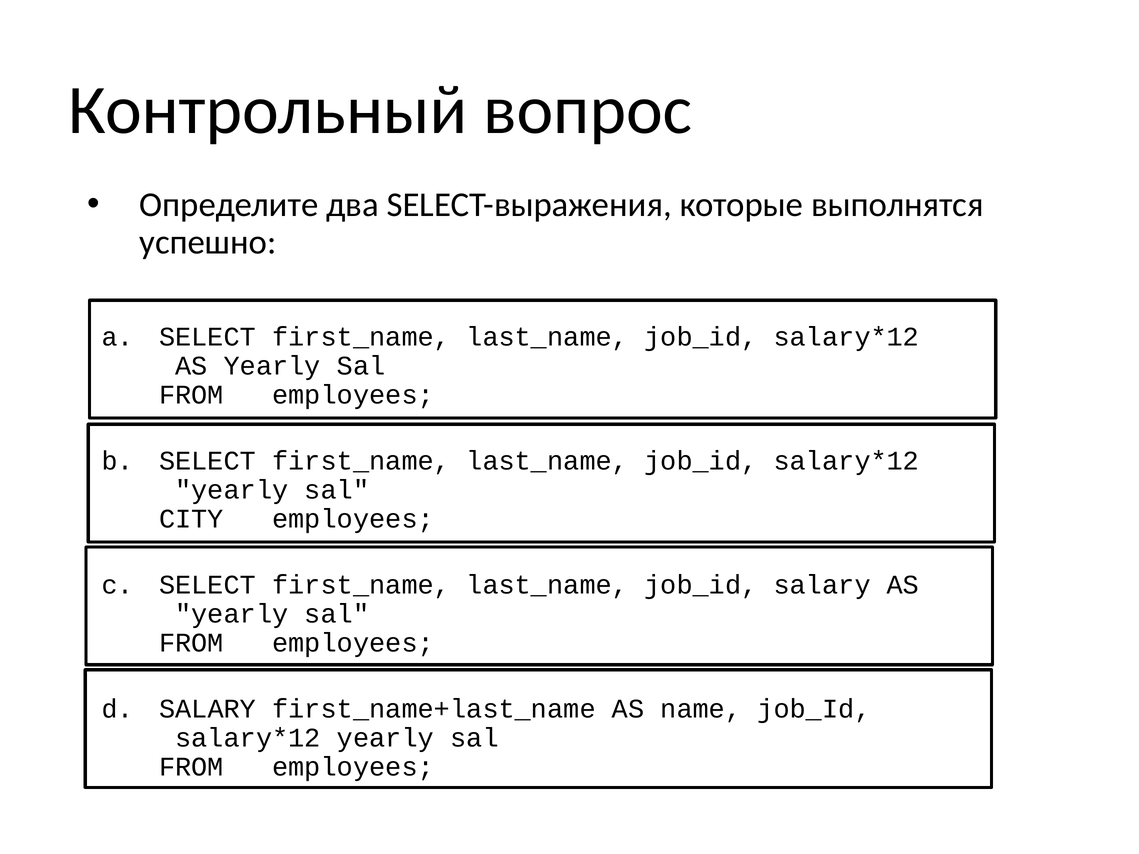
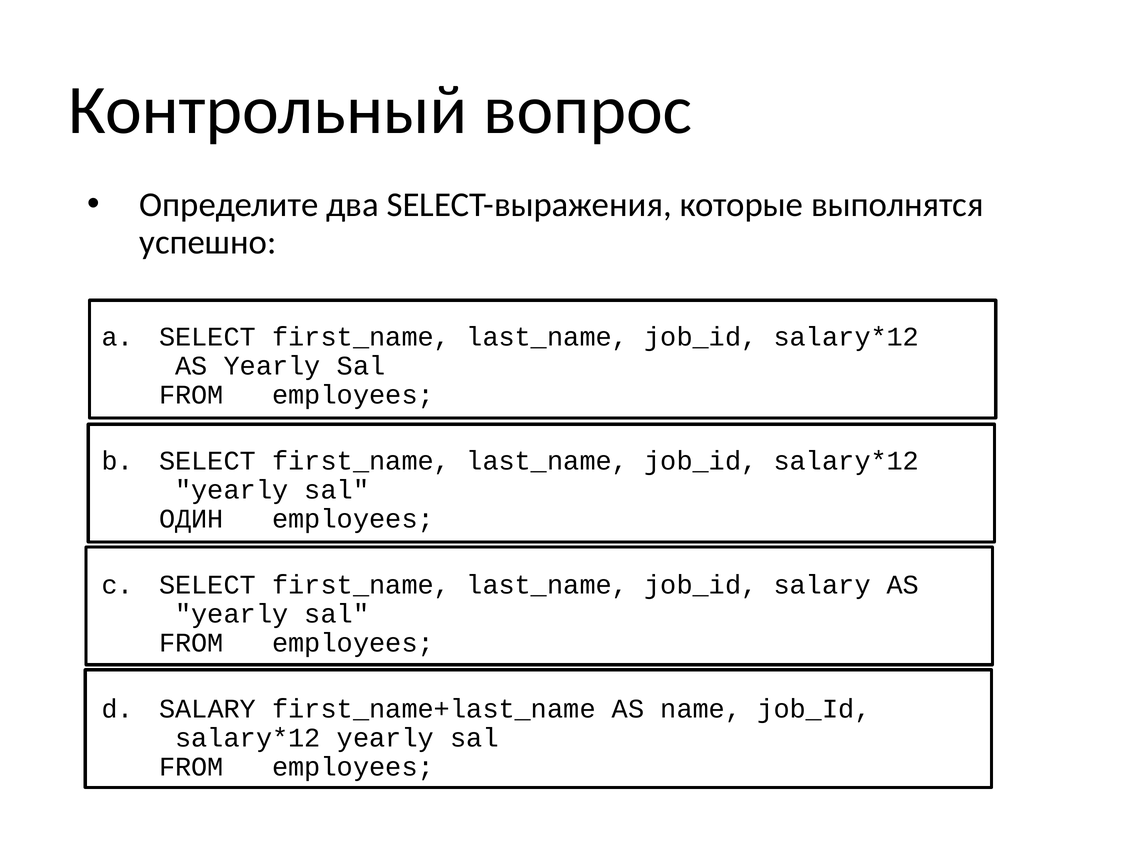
CITY: CITY -> ОДИН (191, 519)
